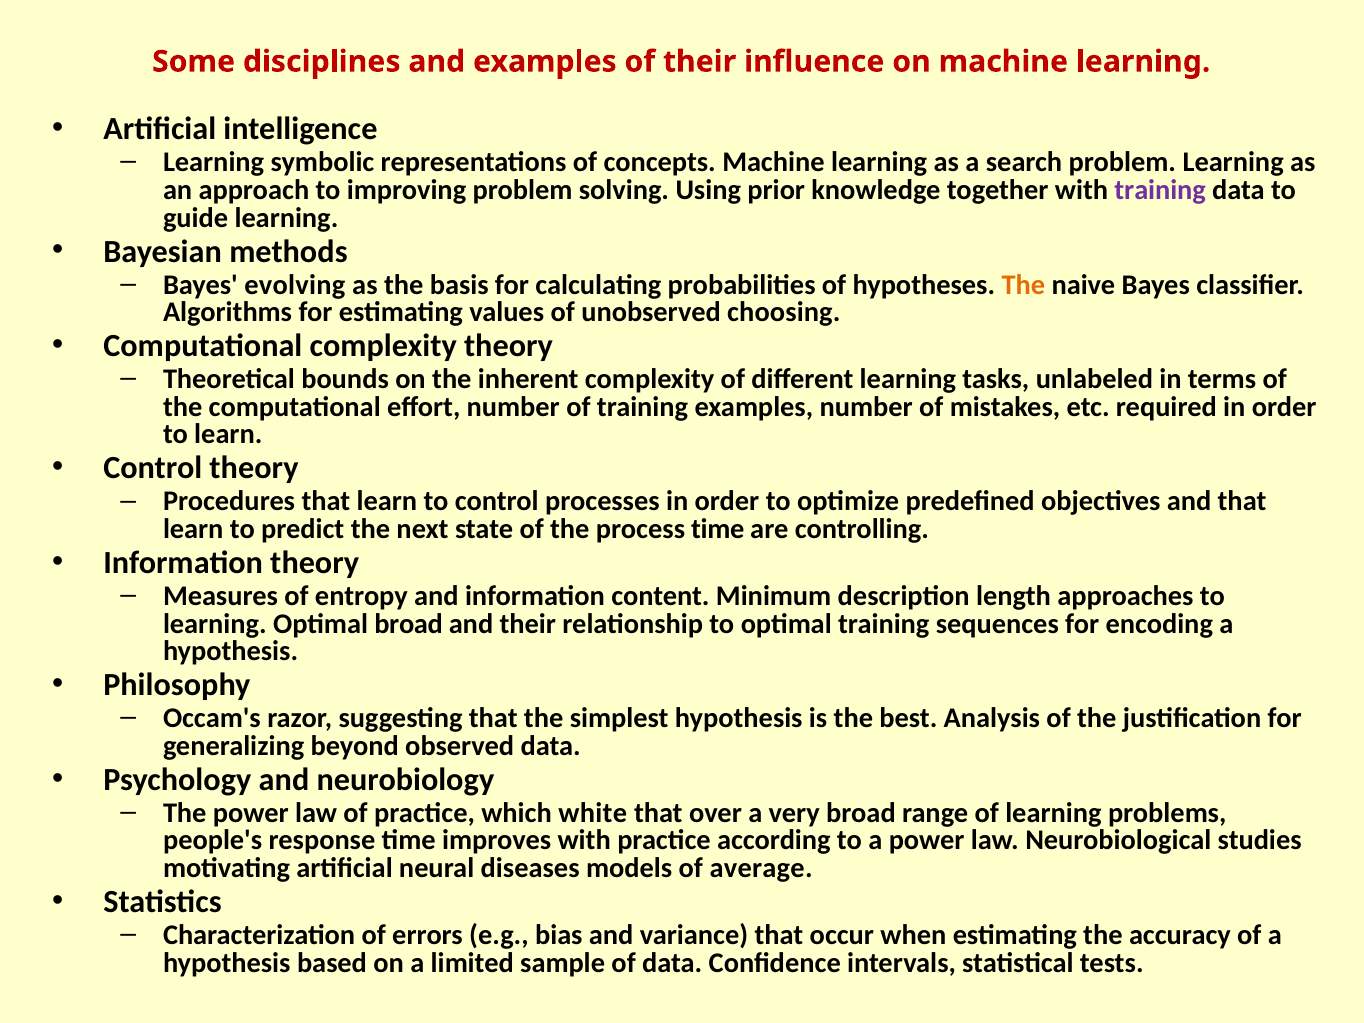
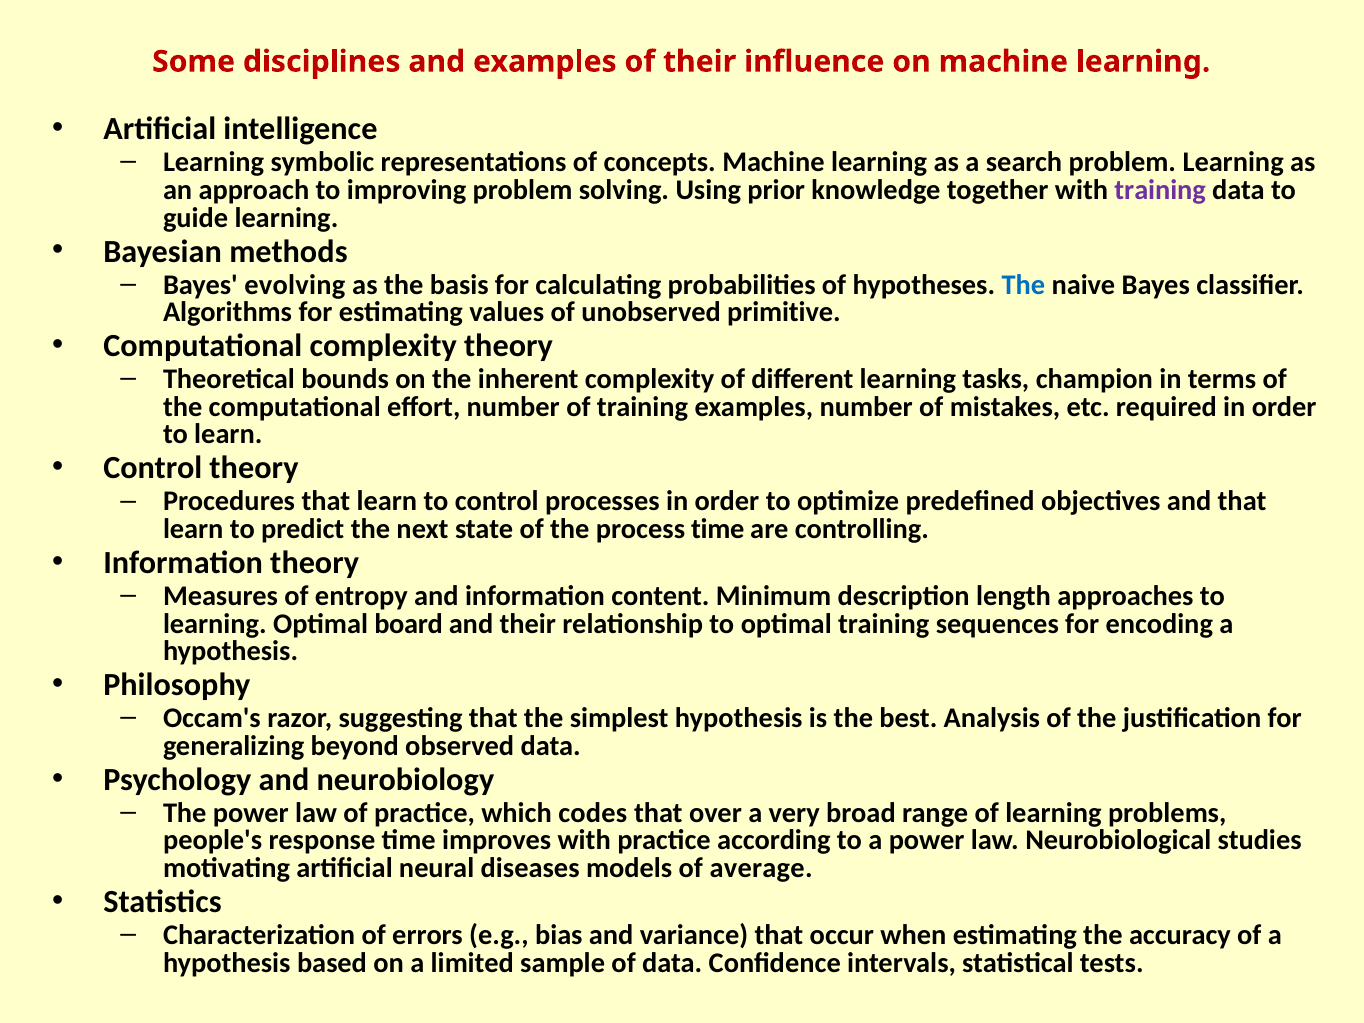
The colour: orange -> blue (1023, 285)
choosing: choosing -> primitive (784, 312)
unlabeled: unlabeled -> champion (1094, 379)
Optimal broad: broad -> board (409, 624)
white: white -> codes (593, 813)
